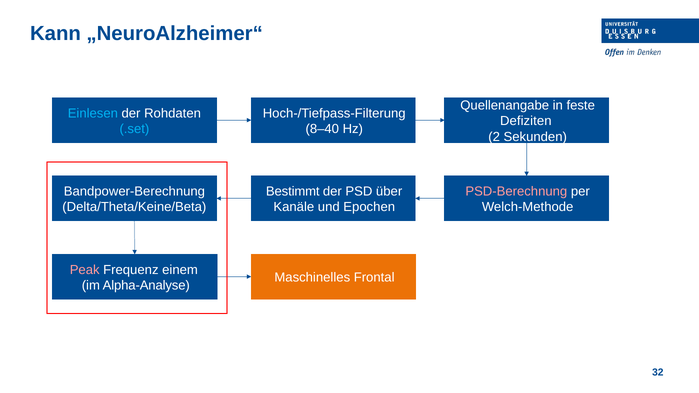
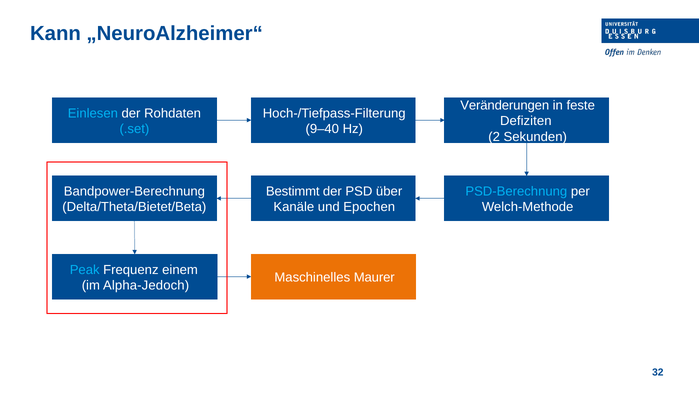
Quellenangabe: Quellenangabe -> Veränderungen (505, 105)
8–40: 8–40 -> 9–40 (322, 129)
PSD-Berechnung colour: pink -> light blue (516, 192)
Delta/Theta/Keine/Beta: Delta/Theta/Keine/Beta -> Delta/Theta/Bietet/Beta (134, 207)
Peak colour: pink -> light blue (85, 270)
Frontal: Frontal -> Maurer (374, 278)
Alpha-Analyse: Alpha-Analyse -> Alpha-Jedoch (146, 286)
